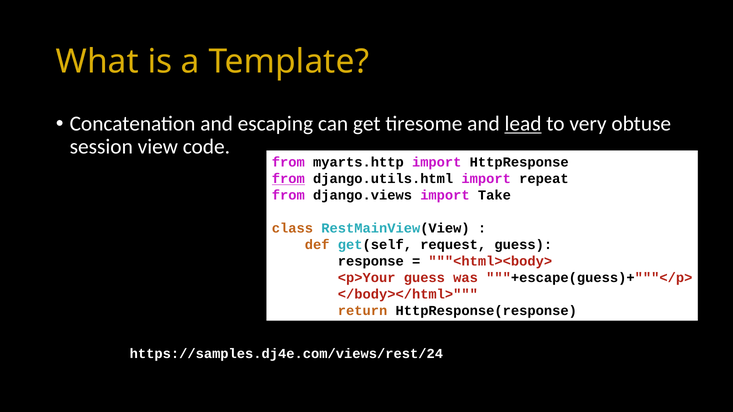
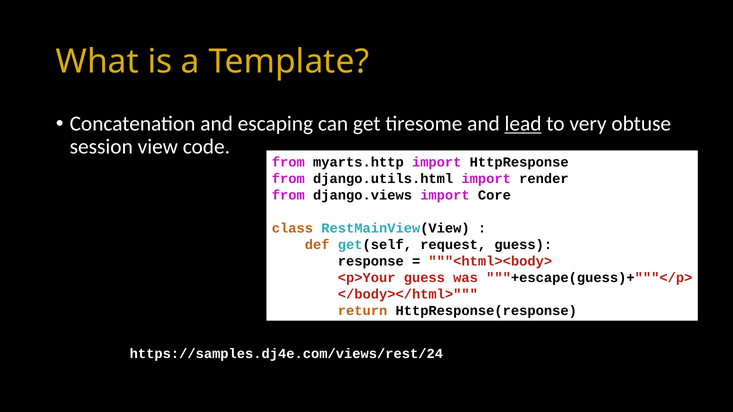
from underline: present -> none (288, 179)
repeat: repeat -> render (544, 179)
Take: Take -> Core (494, 195)
